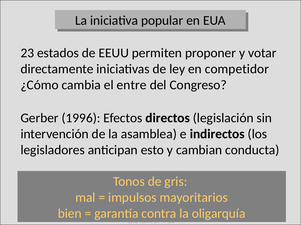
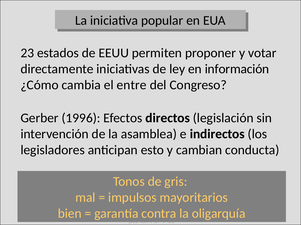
competidor: competidor -> información (237, 69)
